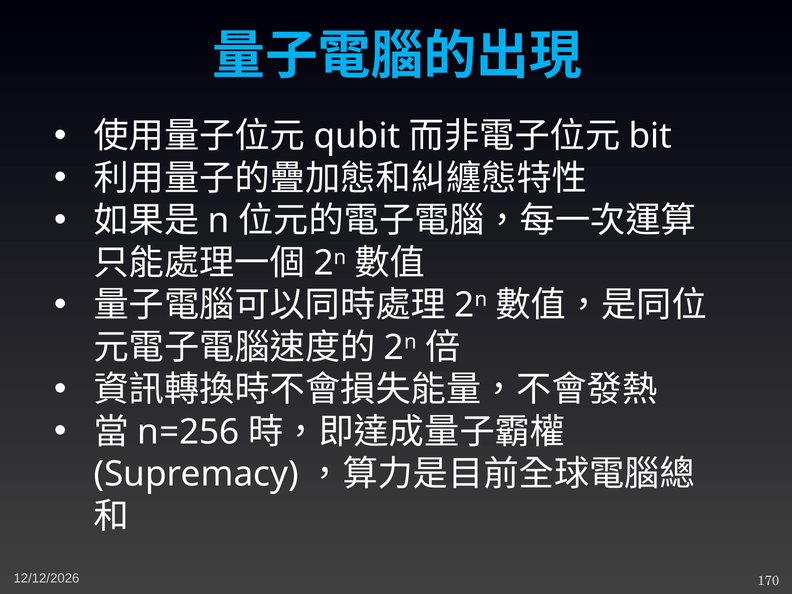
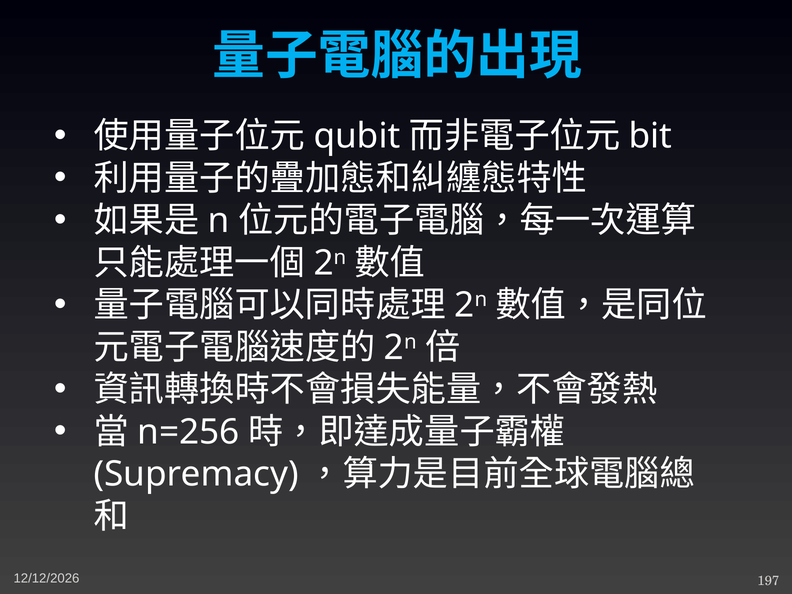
170: 170 -> 197 (768, 581)
